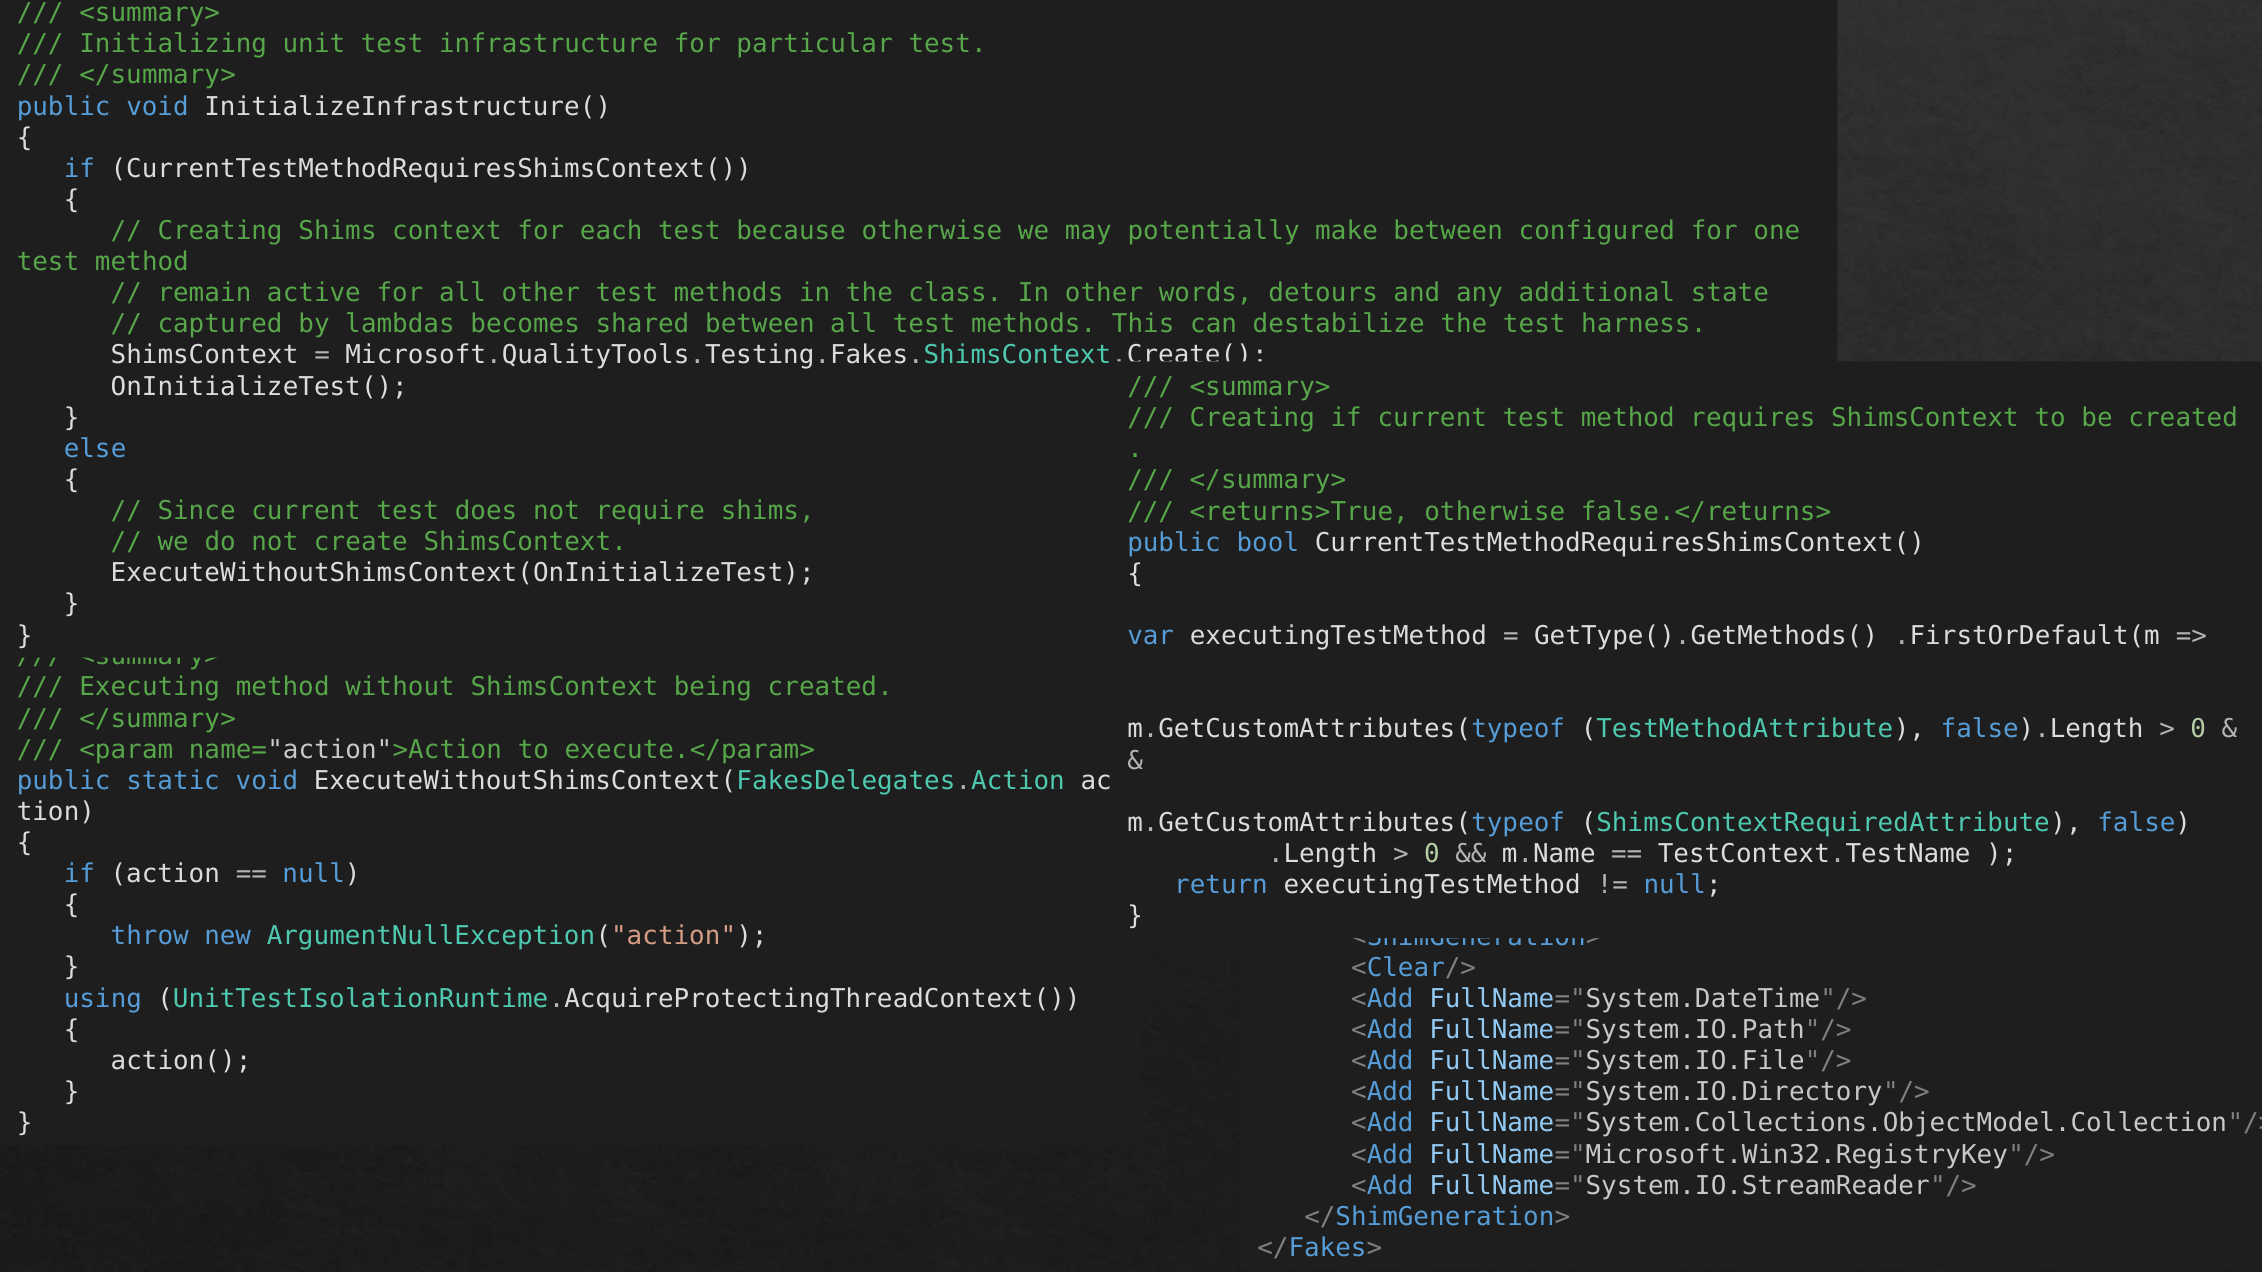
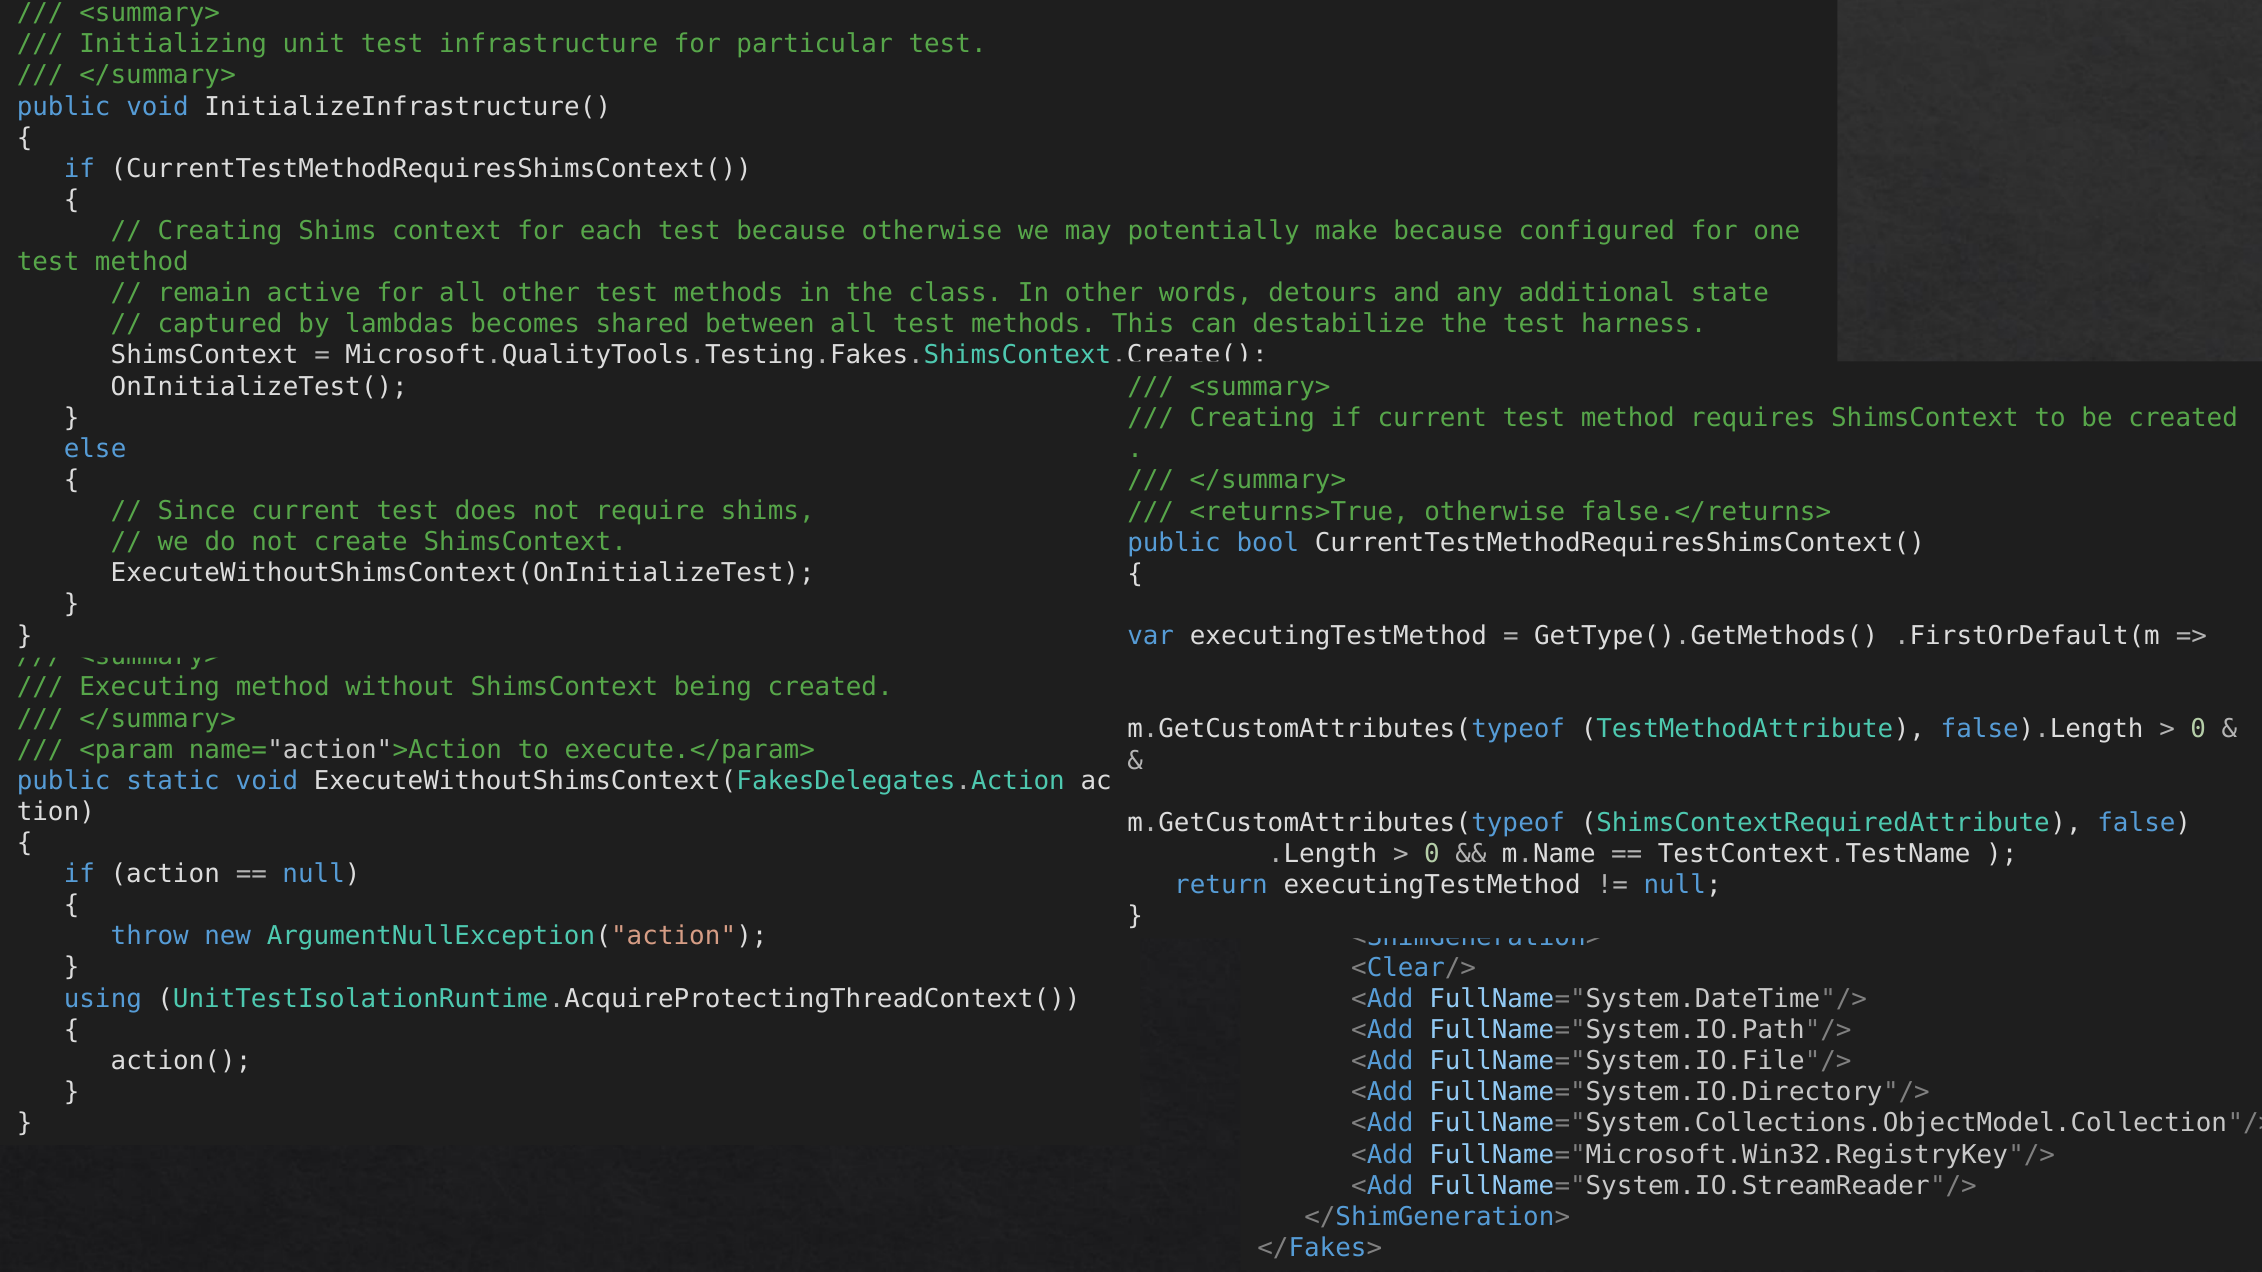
make between: between -> because (1448, 231)
